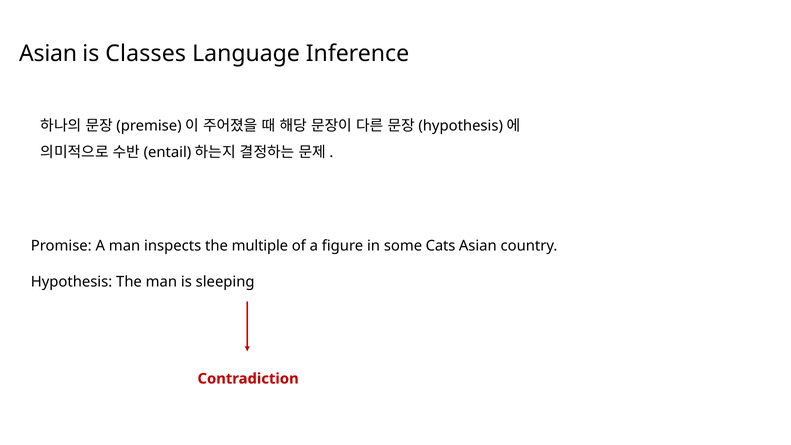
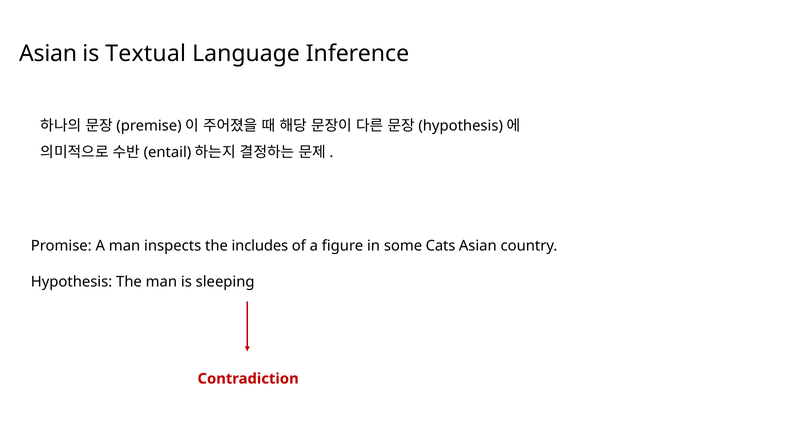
Classes: Classes -> Textual (146, 54)
multiple: multiple -> includes (260, 246)
